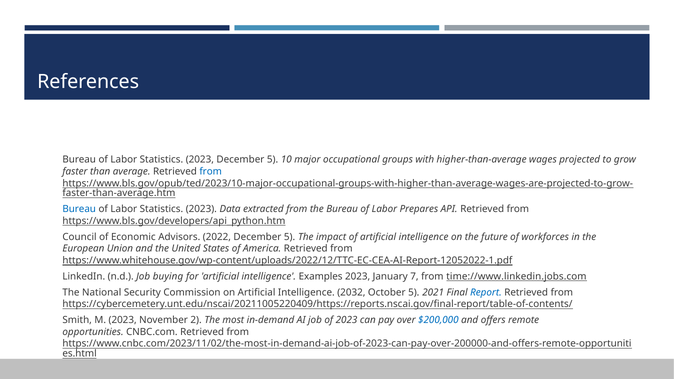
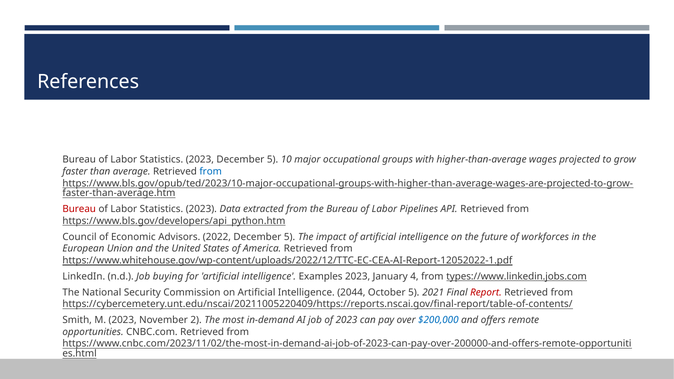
Bureau colour: blue -> red (79, 209)
Prepares: Prepares -> Pipelines (419, 209)
7: 7 -> 4 (415, 276)
time://www.linkedin.jobs.com: time://www.linkedin.jobs.com -> types://www.linkedin.jobs.com (517, 276)
2032: 2032 -> 2044 (351, 292)
Report colour: blue -> red (486, 292)
